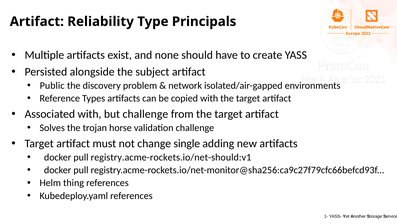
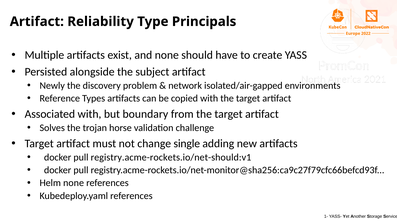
Public: Public -> Newly (52, 85)
but challenge: challenge -> boundary (145, 114)
Helm thing: thing -> none (74, 182)
